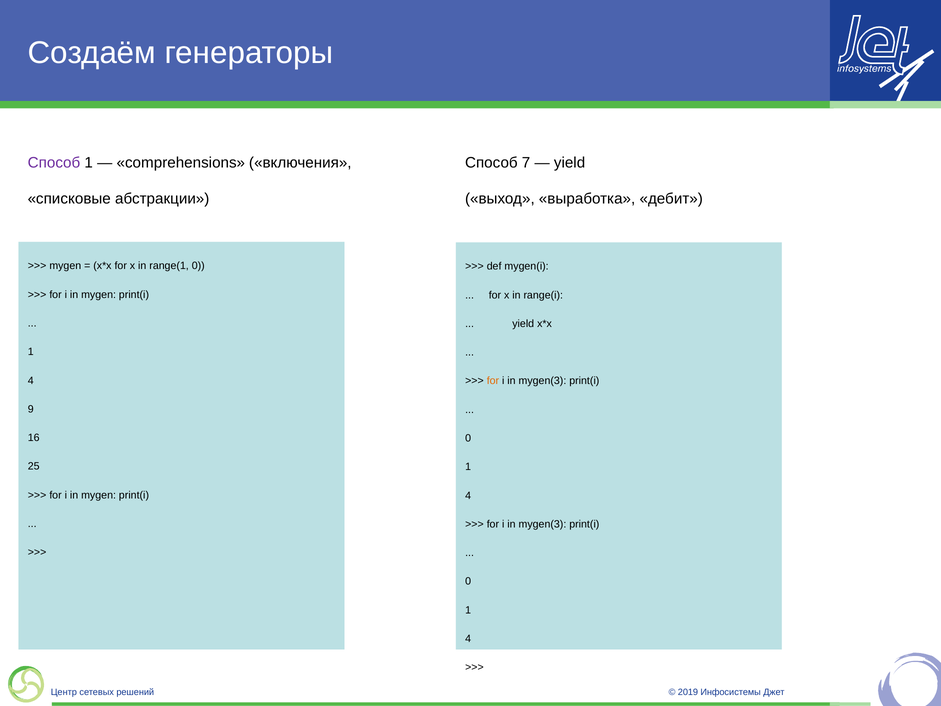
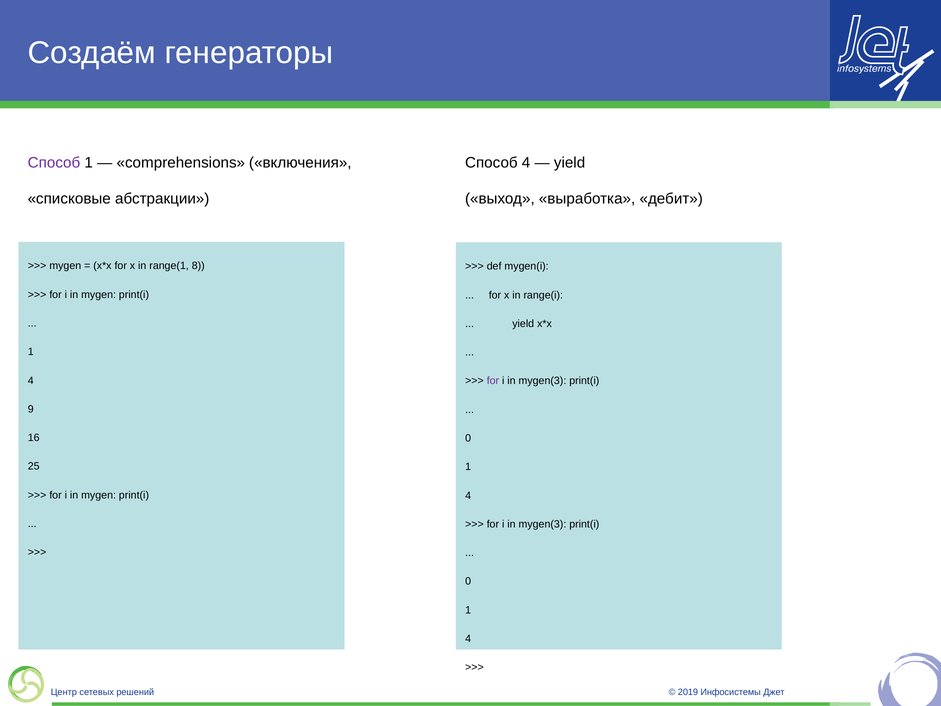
Способ 7: 7 -> 4 (526, 163)
range(1 0: 0 -> 8 (198, 266)
for colour: orange -> purple (493, 381)
